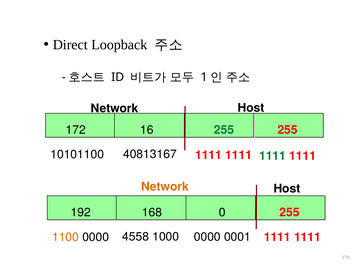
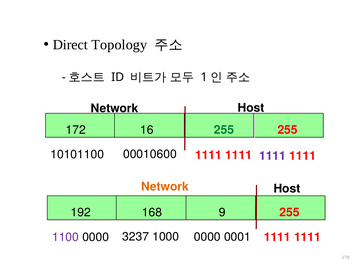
Loopback: Loopback -> Topology (119, 45)
40813167: 40813167 -> 00010600 (150, 154)
1111 colour: green -> purple (272, 156)
0: 0 -> 9 (222, 213)
1100 colour: orange -> purple (66, 238)
4558: 4558 -> 3237 (136, 237)
